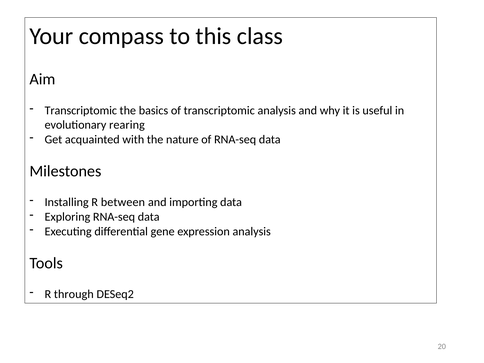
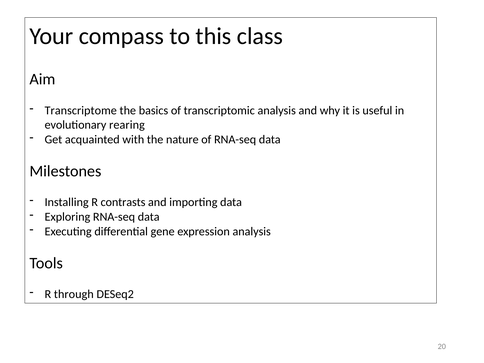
Transcriptomic: Transcriptomic -> Transcriptome (81, 110)
between: between -> contrasts (123, 202)
